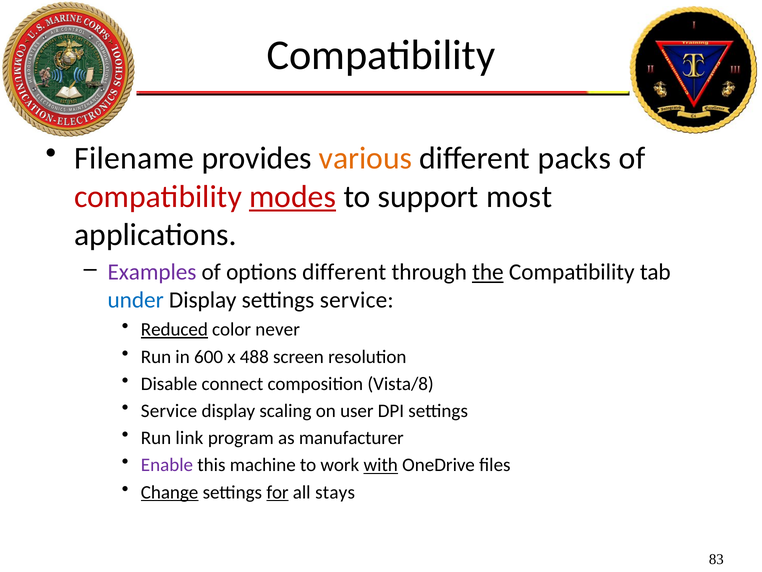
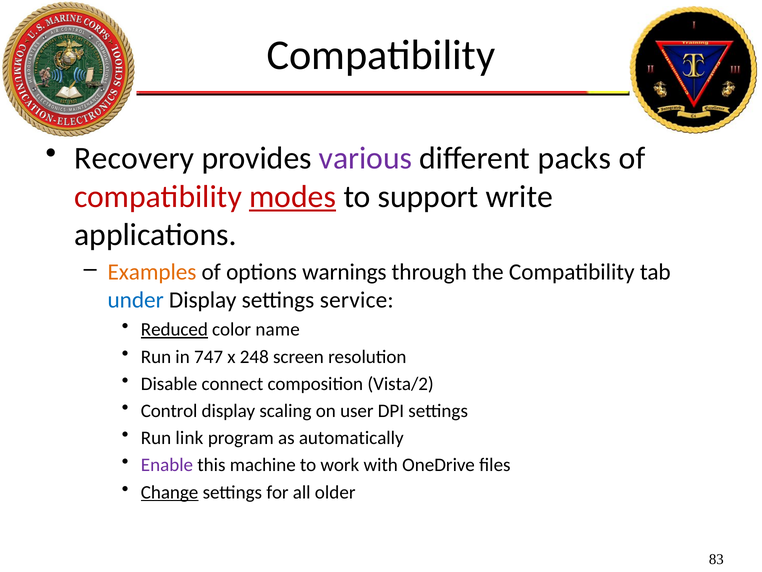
Filename: Filename -> Recovery (134, 158)
various colour: orange -> purple (366, 158)
most: most -> write (519, 196)
Examples colour: purple -> orange (152, 272)
options different: different -> warnings (344, 272)
the underline: present -> none (488, 272)
never: never -> name (278, 329)
600: 600 -> 747 (209, 356)
488: 488 -> 248 (254, 356)
Vista/8: Vista/8 -> Vista/2 (401, 384)
Service: Service -> Control (169, 411)
manufacturer: manufacturer -> automatically (351, 438)
with underline: present -> none (381, 465)
for underline: present -> none (277, 492)
stays: stays -> older (335, 492)
